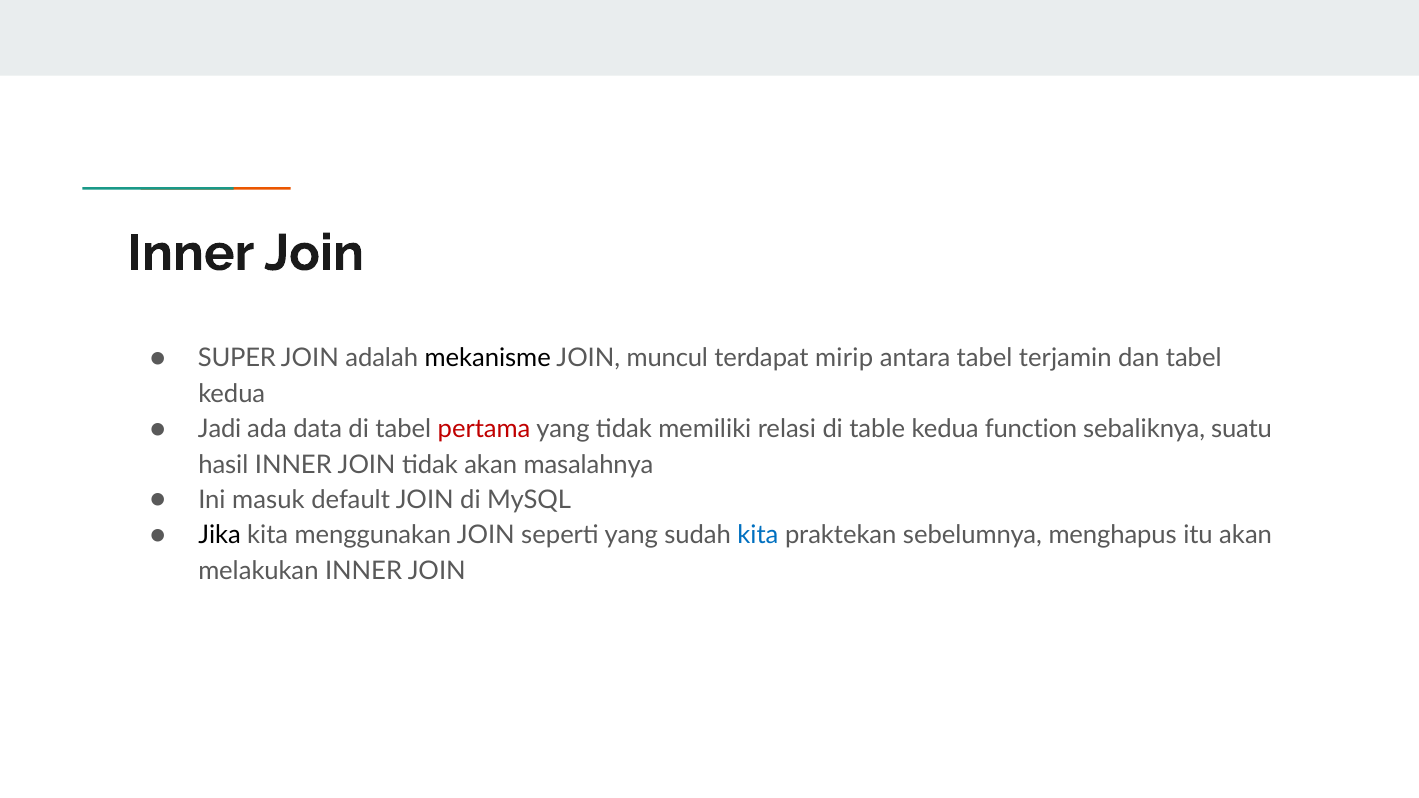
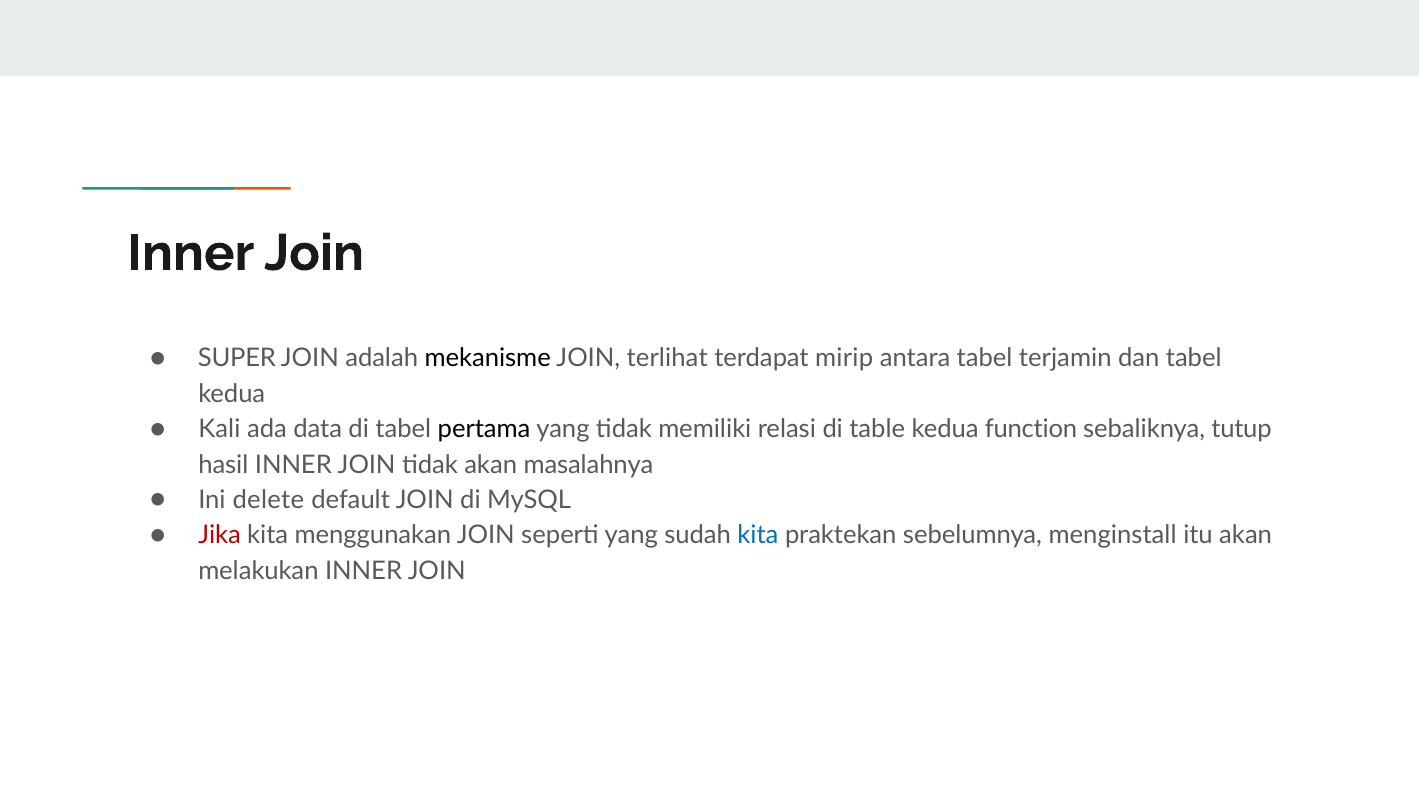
muncul: muncul -> terlihat (667, 359)
Jadi: Jadi -> Kali (219, 429)
pertama colour: red -> black (484, 429)
suatu: suatu -> tutup (1242, 429)
masuk: masuk -> delete (268, 500)
Jika colour: black -> red (220, 535)
menghapus: menghapus -> menginstall (1113, 535)
